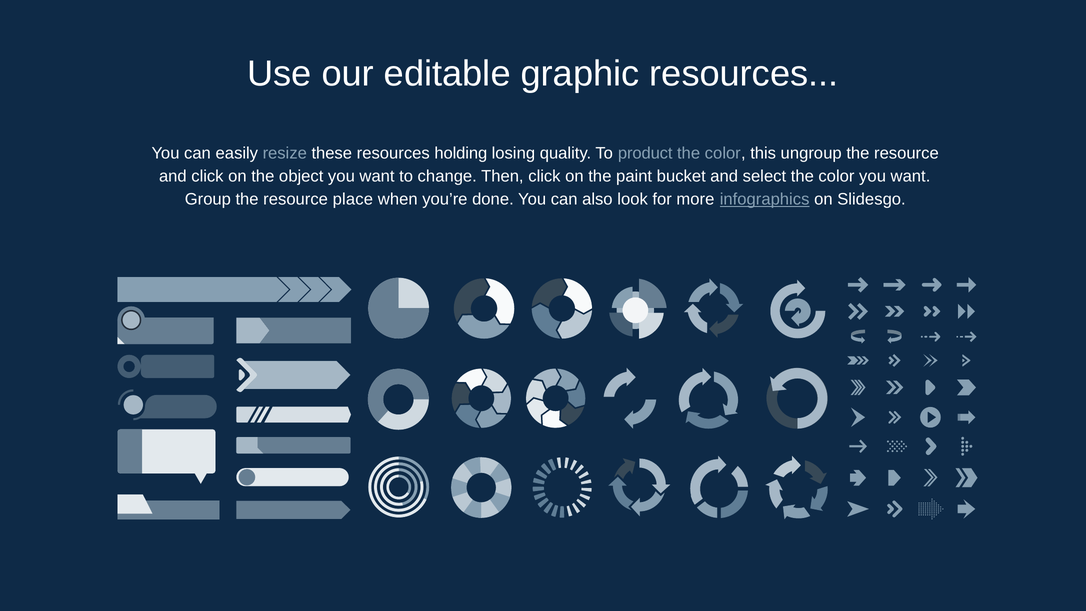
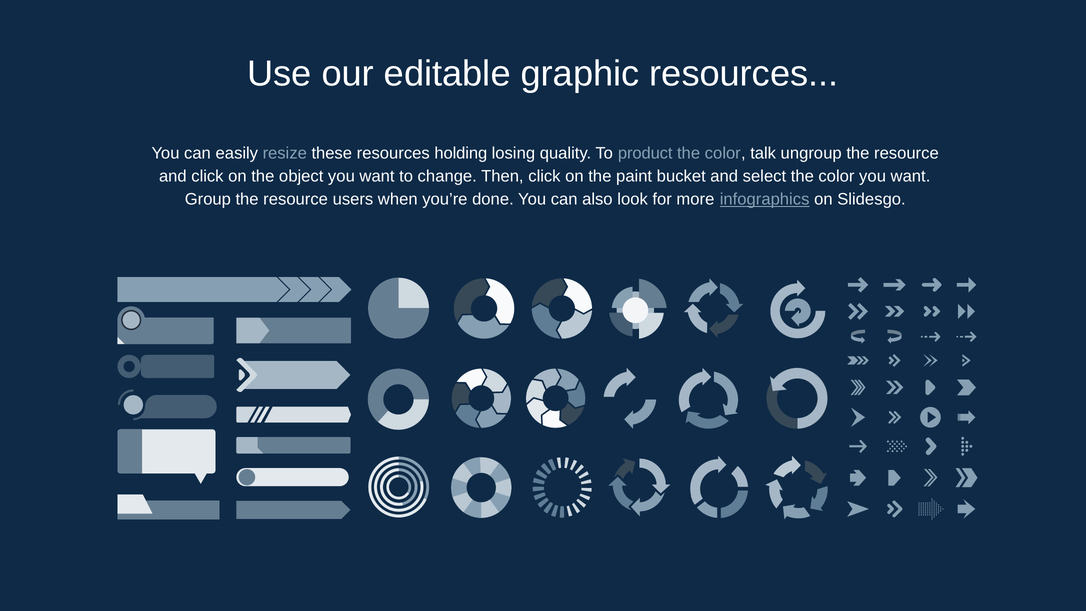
this: this -> talk (763, 153)
place: place -> users (353, 199)
